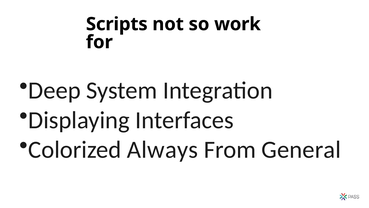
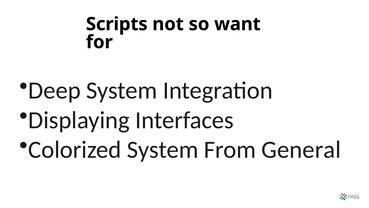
work: work -> want (237, 24)
Colorized Always: Always -> System (163, 149)
